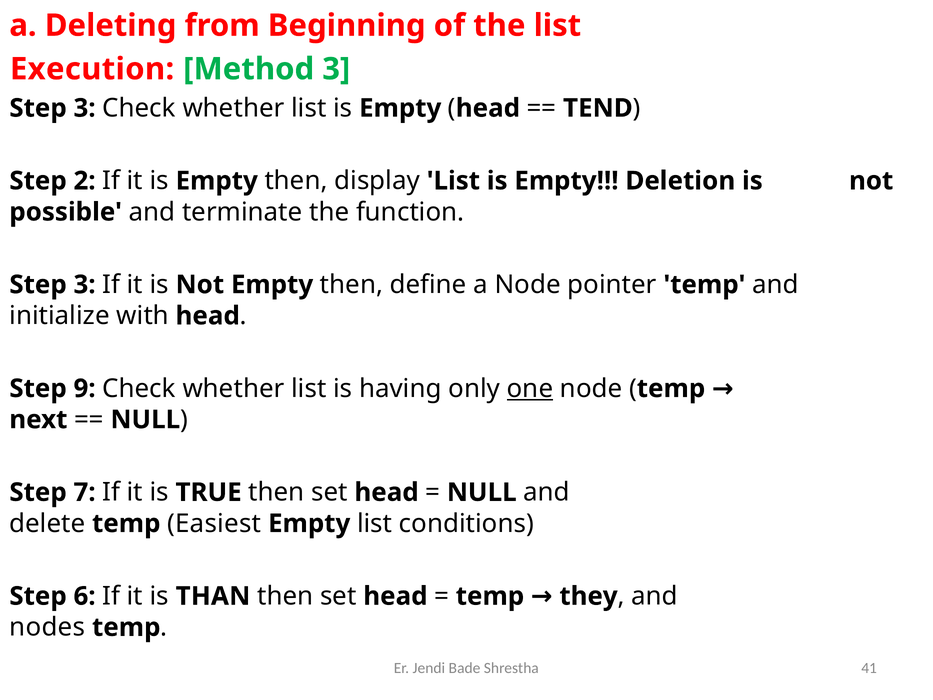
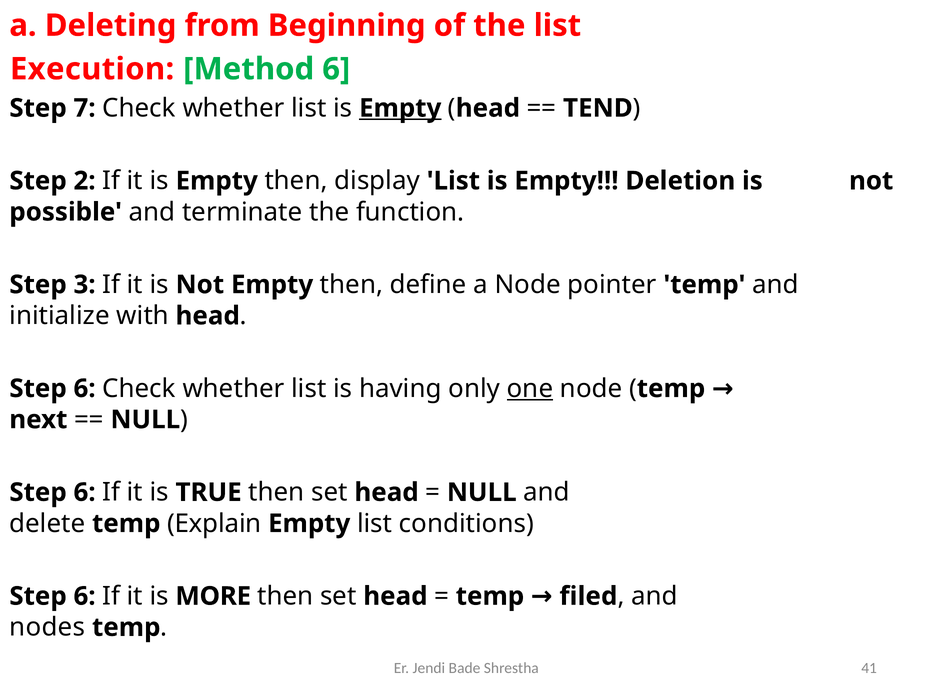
Method 3: 3 -> 6 (336, 69)
3: 3 -> 7 (85, 108)
Empty underline: none -> present (400, 108)
9: 9 -> 6 (85, 388)
7: 7 -> 6 (85, 492)
Easiest: Easiest -> Explain (214, 523)
THAN: THAN -> MORE (213, 596)
they: they -> filed (588, 596)
